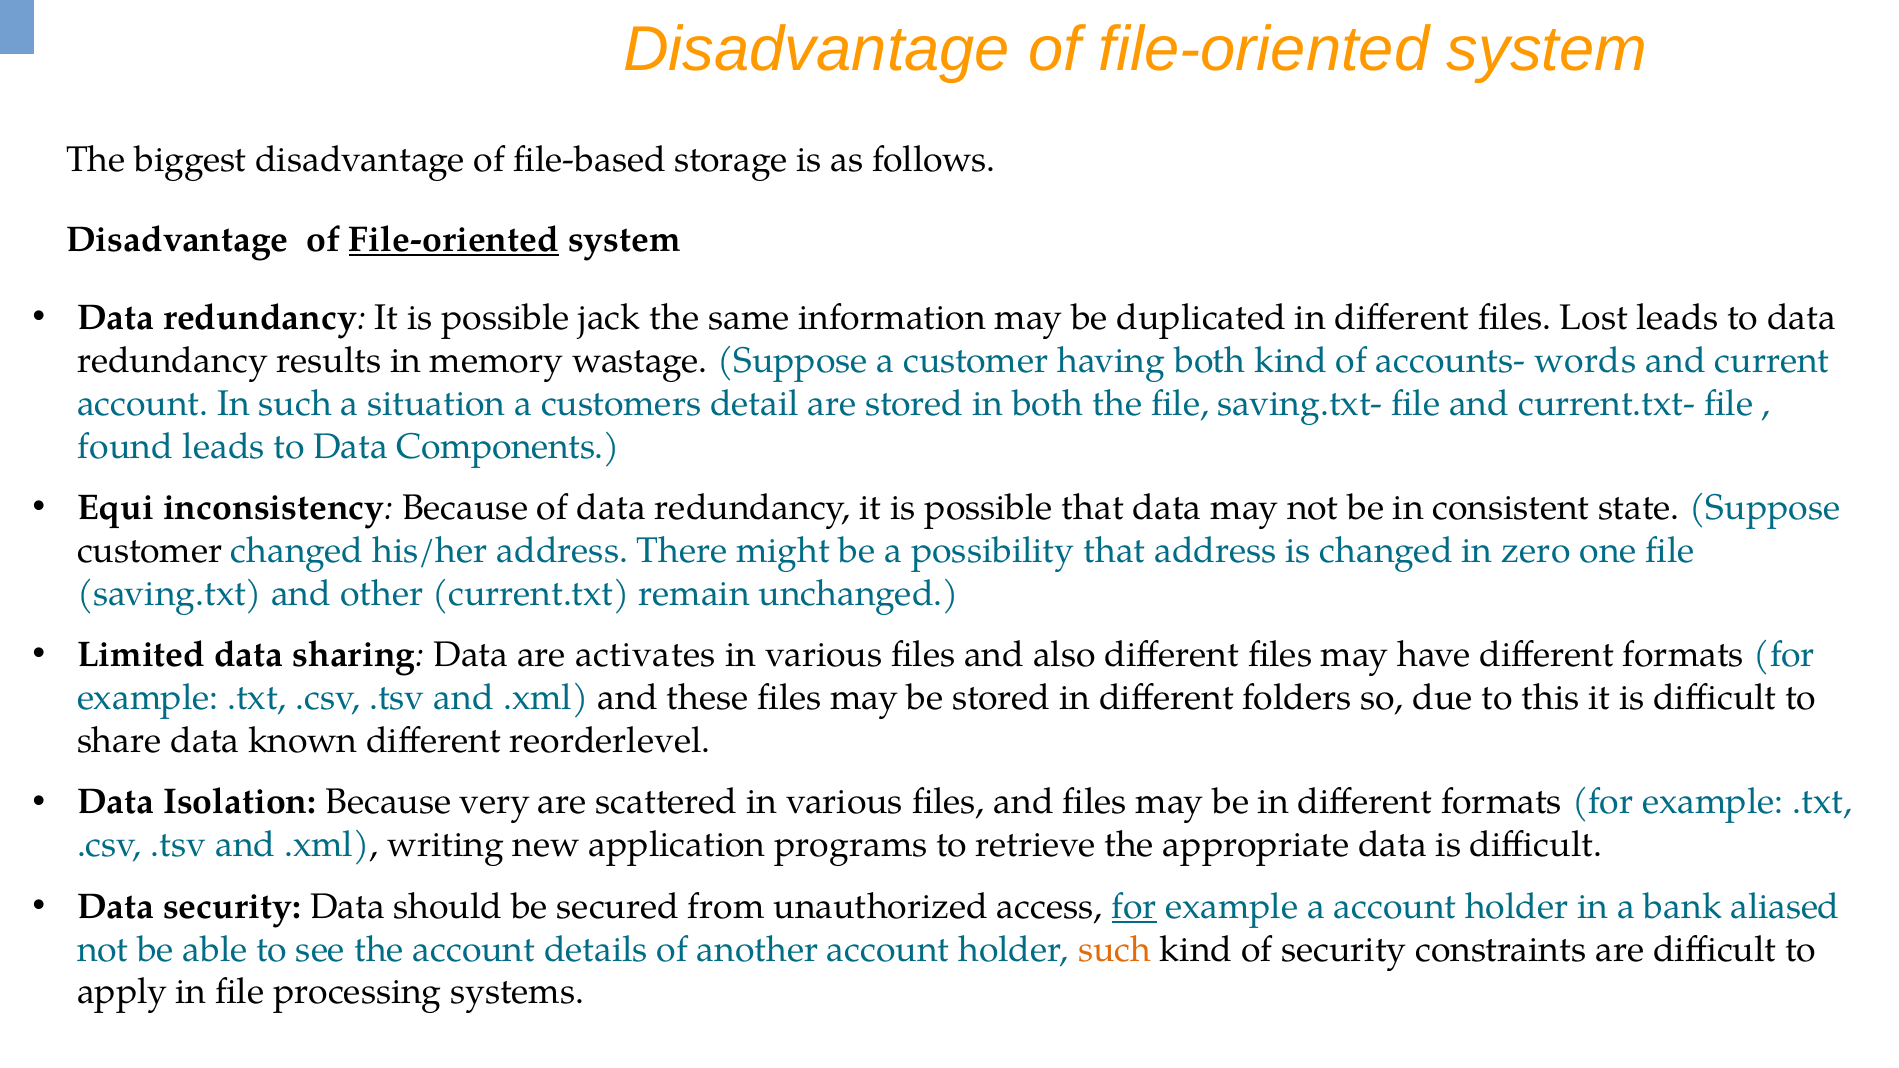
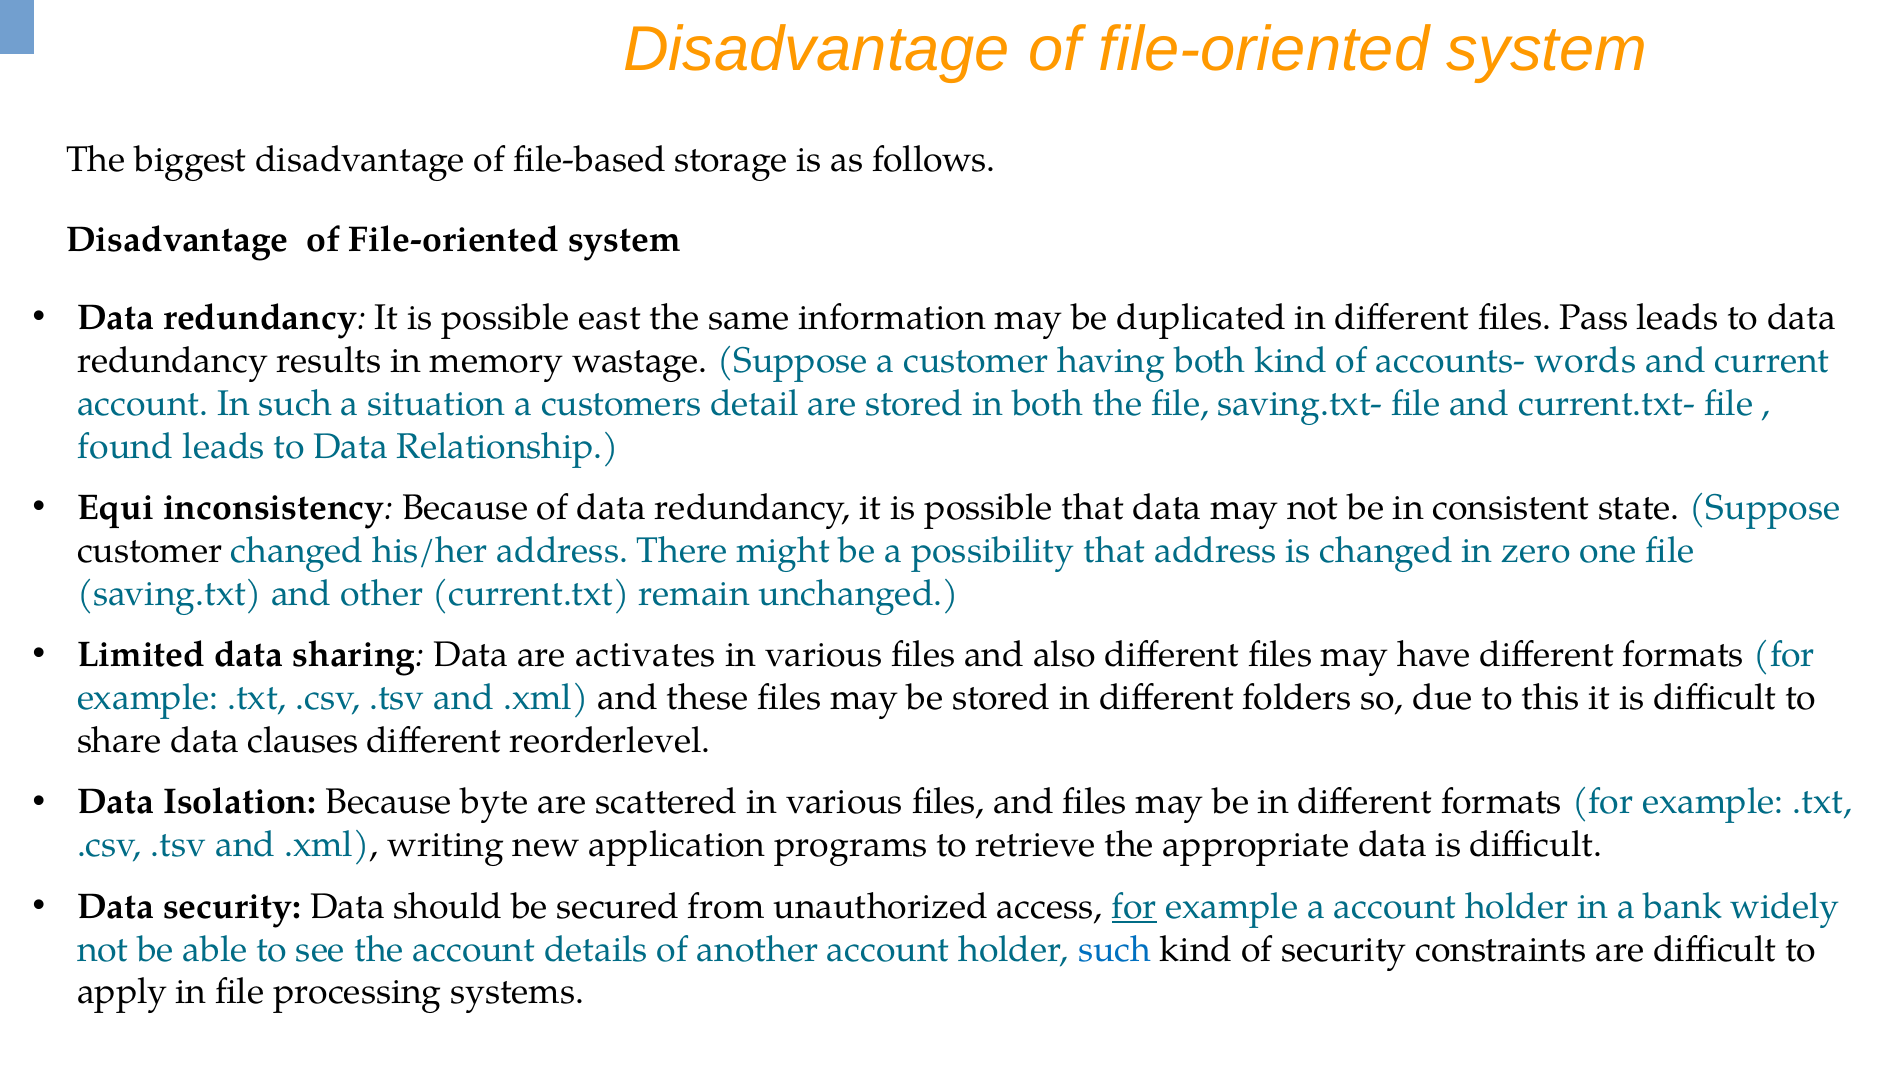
File-oriented underline: present -> none (454, 240)
jack: jack -> east (610, 318)
Lost: Lost -> Pass (1594, 318)
Components: Components -> Relationship (508, 446)
known: known -> clauses (303, 741)
very: very -> byte (495, 802)
aliased: aliased -> widely (1785, 907)
such colour: orange -> blue (1115, 949)
